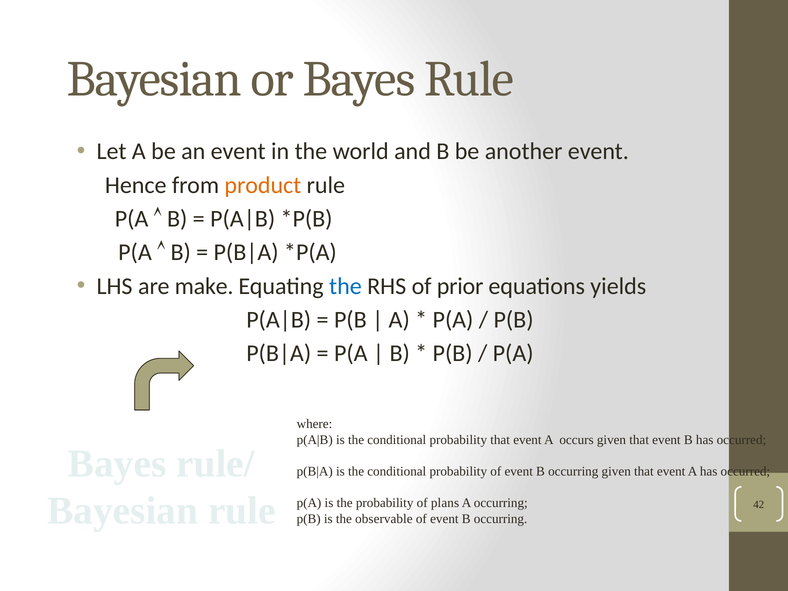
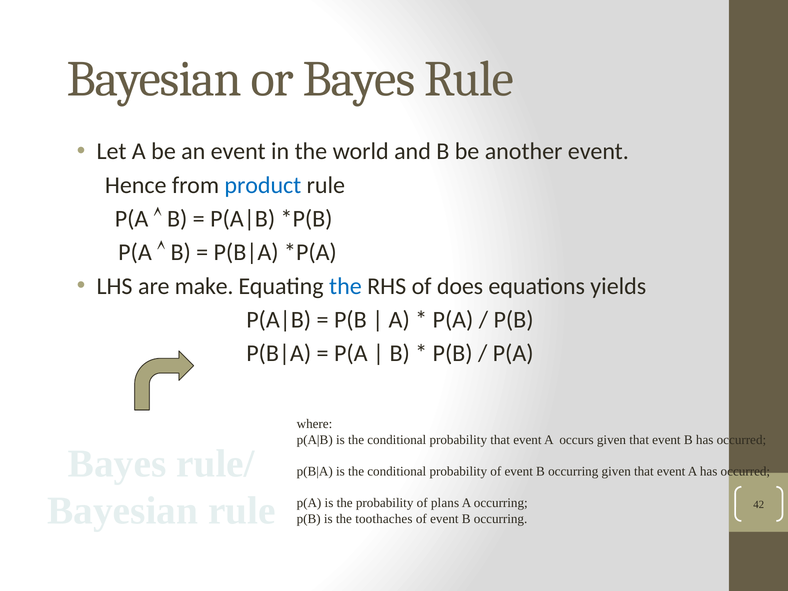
product colour: orange -> blue (263, 185)
prior: prior -> does (460, 286)
observable: observable -> toothaches (384, 519)
